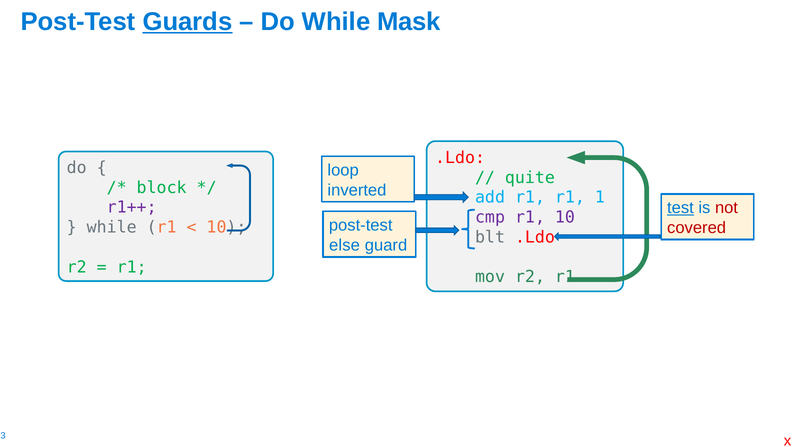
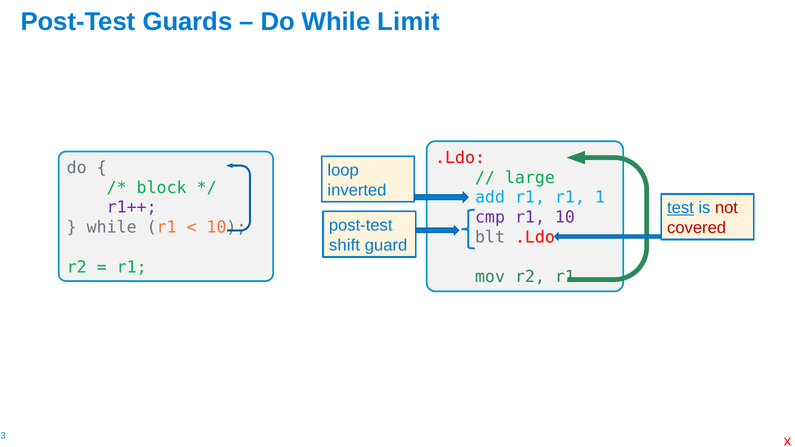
Guards underline: present -> none (187, 22)
Mask: Mask -> Limit (409, 22)
quite: quite -> large (530, 178)
else: else -> shift (344, 245)
